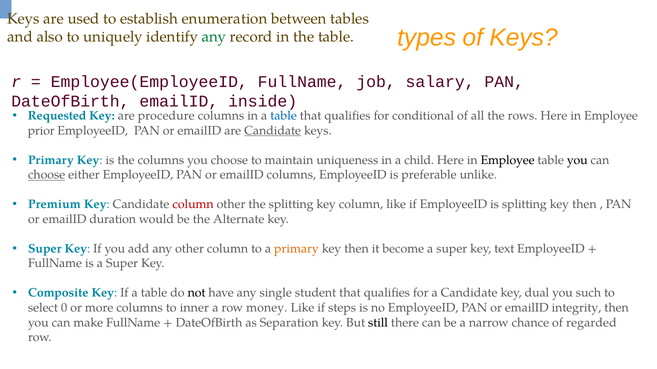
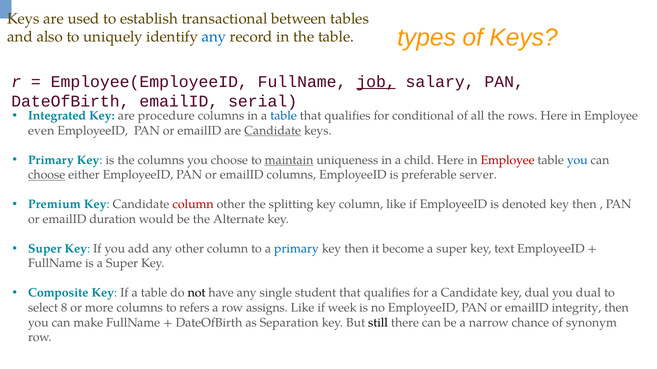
enumeration: enumeration -> transactional (225, 19)
any colour: green -> blue (214, 37)
job underline: none -> present (376, 82)
inside: inside -> serial (263, 101)
Requested: Requested -> Integrated (57, 116)
prior: prior -> even (41, 131)
maintain underline: none -> present (289, 160)
Employee colour: black -> red (508, 160)
you colour: black -> blue (577, 160)
unlike: unlike -> server (478, 175)
is splitting: splitting -> denoted (524, 205)
primary colour: orange -> blue (296, 249)
you such: such -> dual (588, 293)
0: 0 -> 8 (64, 308)
inner: inner -> refers (194, 308)
money: money -> assigns (267, 308)
steps: steps -> week (342, 308)
regarded: regarded -> synonym (591, 323)
